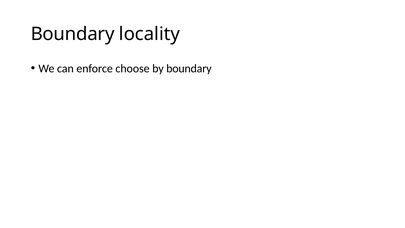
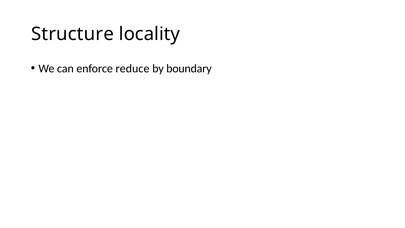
Boundary: Boundary -> Structure (72, 34)
choose: choose -> reduce (132, 68)
